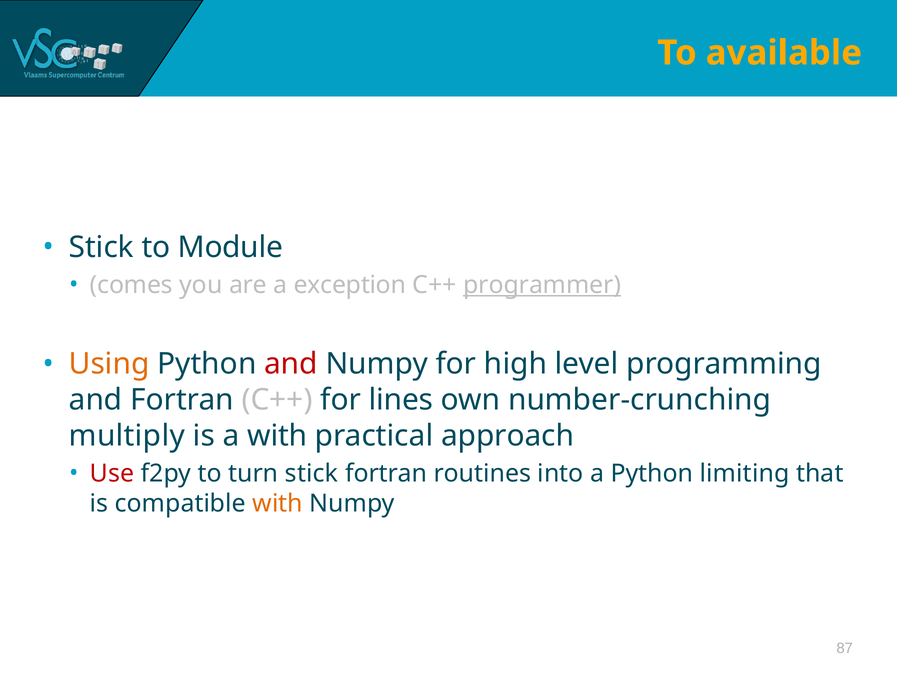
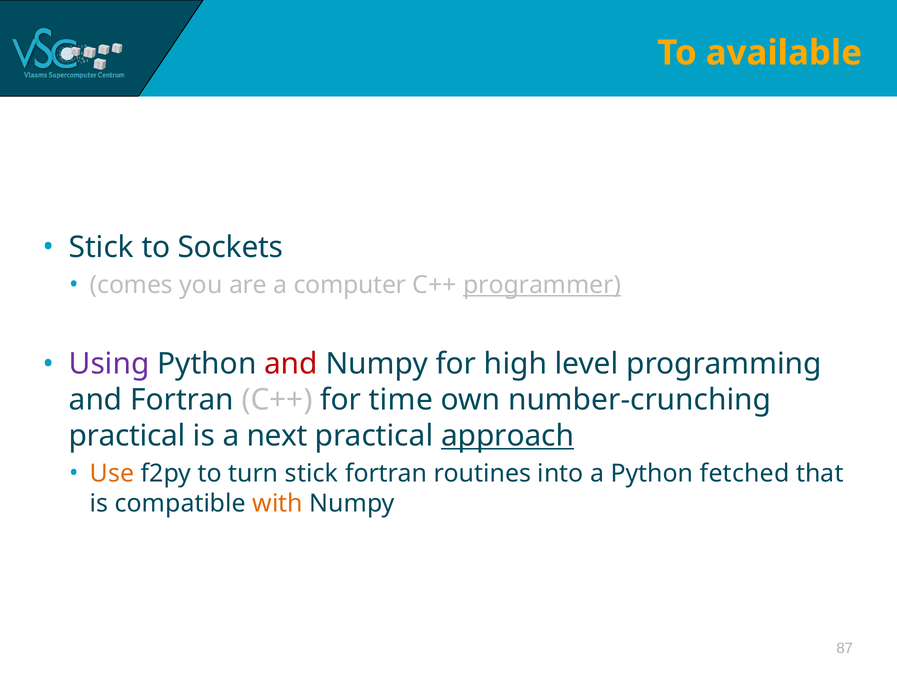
Module: Module -> Sockets (230, 247)
exception: exception -> computer (350, 285)
Using colour: orange -> purple (109, 364)
lines: lines -> time (401, 400)
multiply: multiply -> practical (127, 436)
a with: with -> next (277, 436)
approach underline: none -> present (508, 436)
Use colour: red -> orange (112, 473)
limiting: limiting -> fetched (745, 473)
